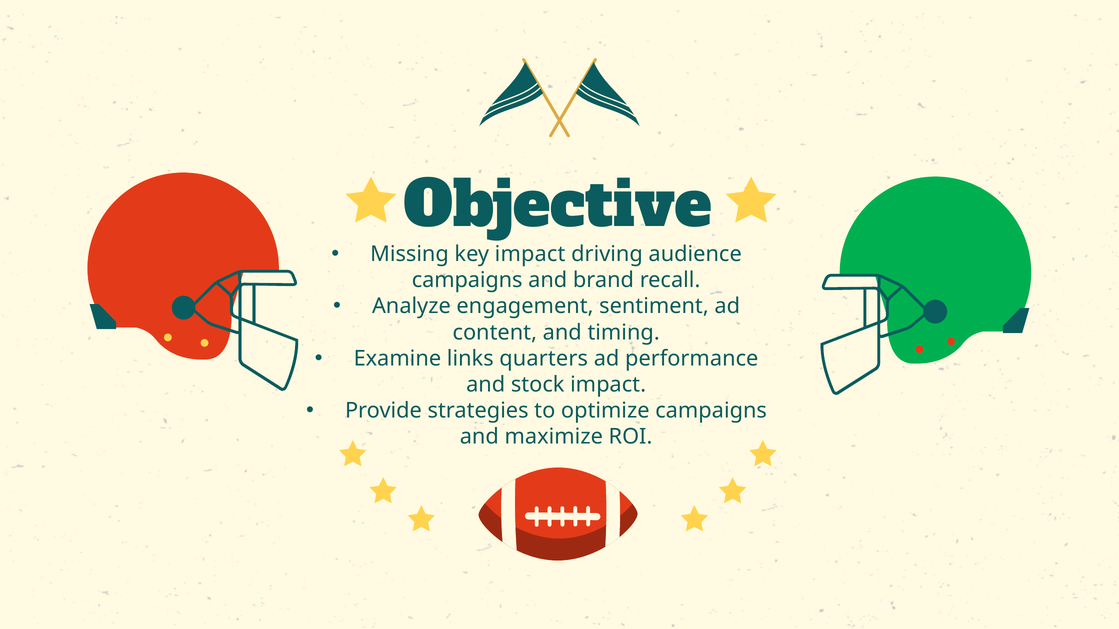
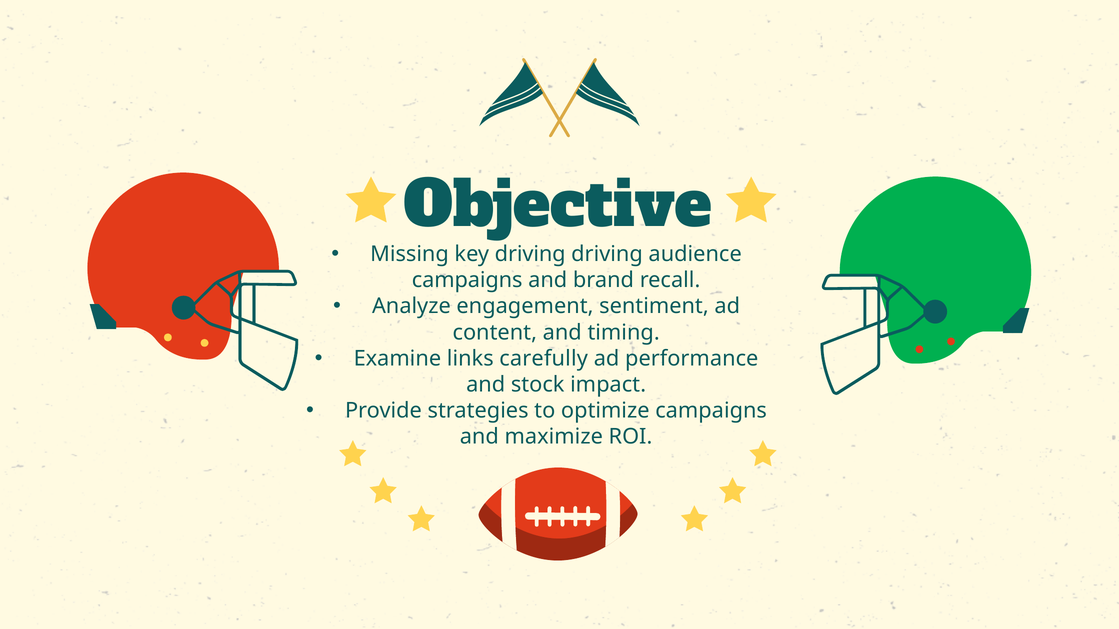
key impact: impact -> driving (530, 254)
quarters: quarters -> carefully (544, 359)
